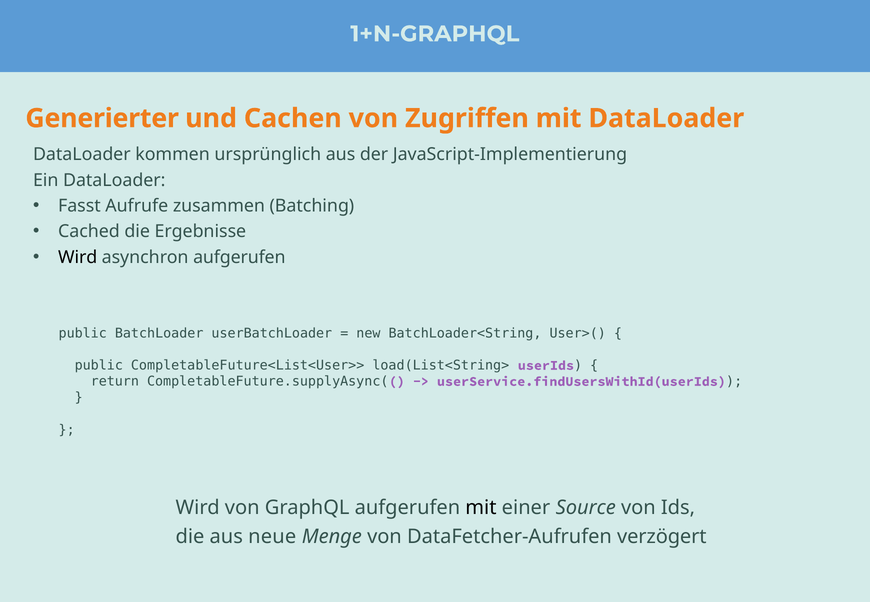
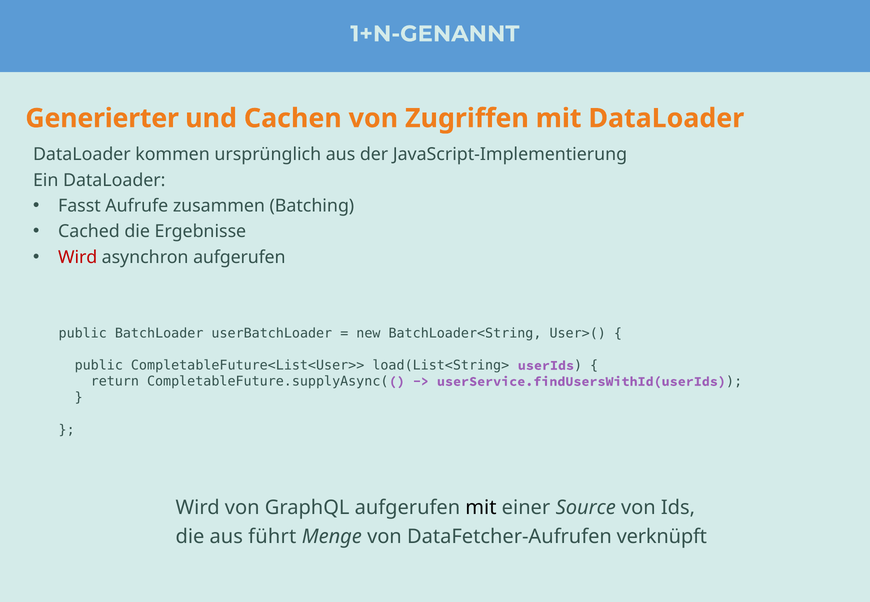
1+N-GRAPHQL: 1+N-GRAPHQL -> 1+N-GENANNT (435, 34)
Wird colour: black -> red (78, 257)
neue: neue -> führt (272, 537)
verzögert: verzögert -> verknüpft (662, 537)
